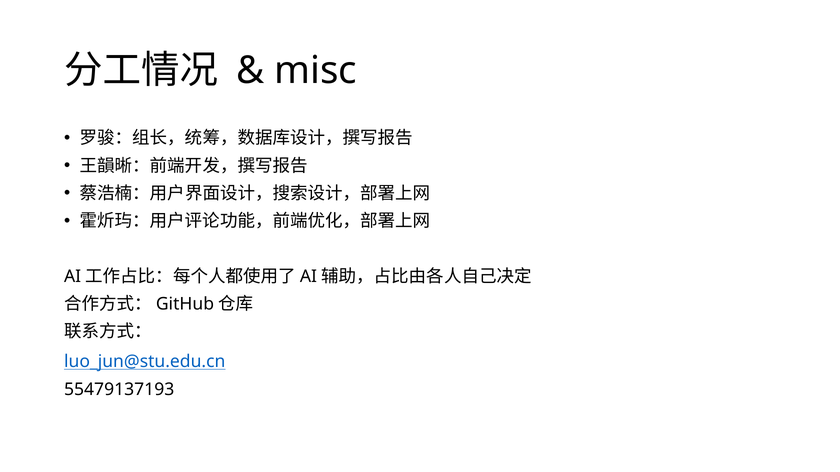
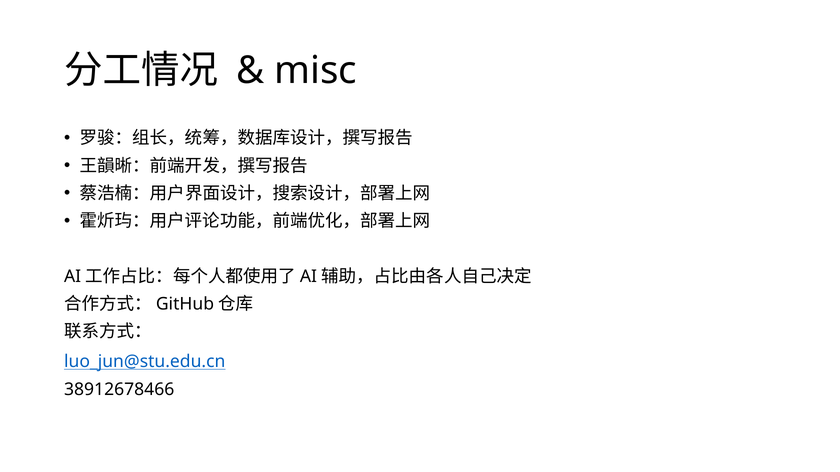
55479137193: 55479137193 -> 38912678466 (119, 390)
